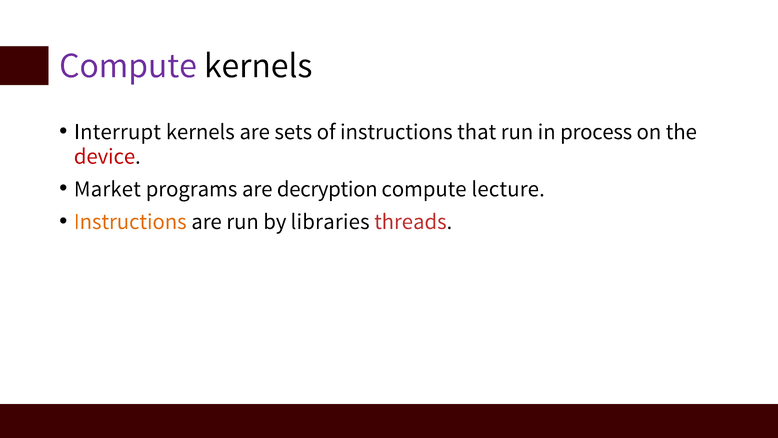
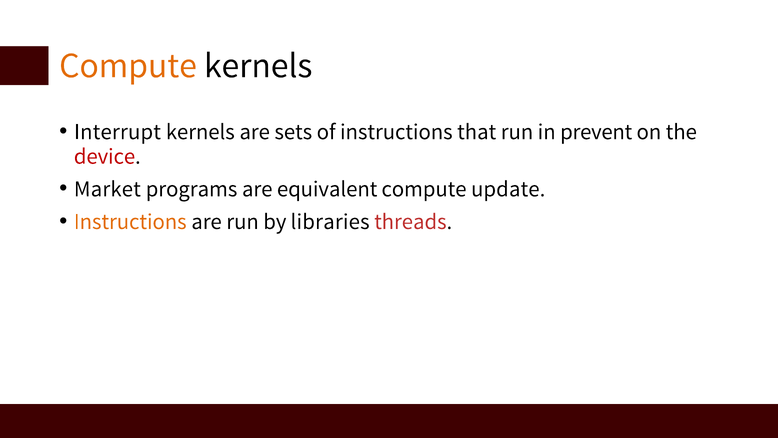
Compute colour: purple -> orange (128, 65)
process: process -> prevent (596, 132)
decryption: decryption -> equivalent (327, 189)
lecture: lecture -> update (508, 189)
